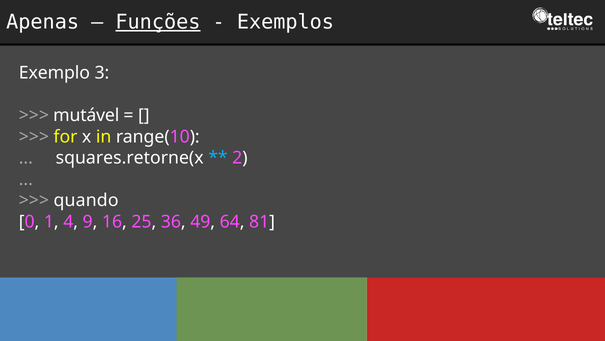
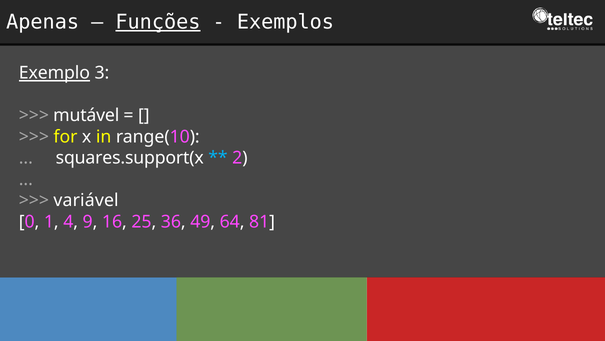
Exemplo underline: none -> present (54, 73)
squares.retorne(x: squares.retorne(x -> squares.support(x (130, 158)
quando: quando -> variável (86, 200)
